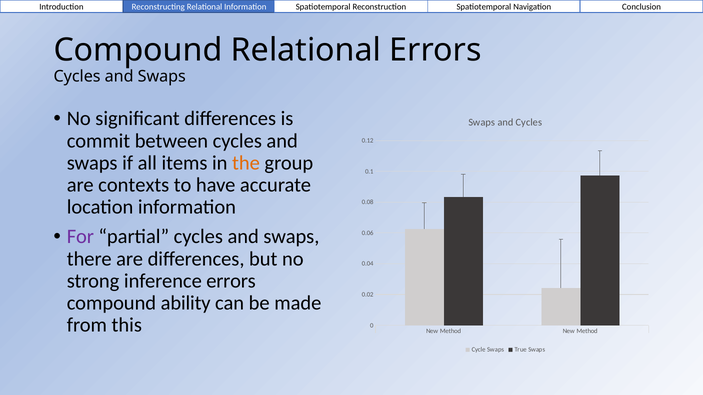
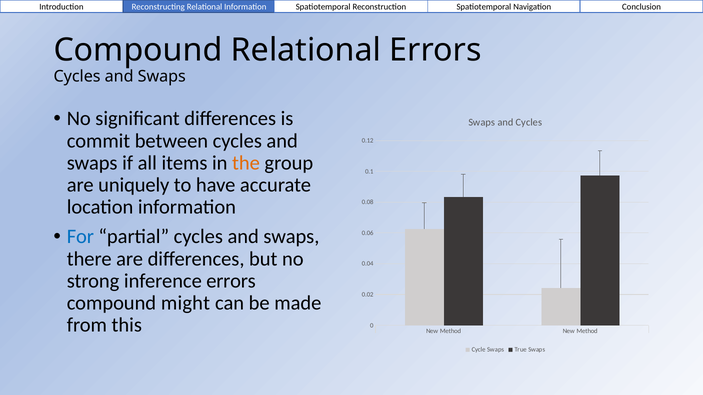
contexts: contexts -> uniquely (134, 185)
For colour: purple -> blue (80, 237)
ability: ability -> might (186, 303)
